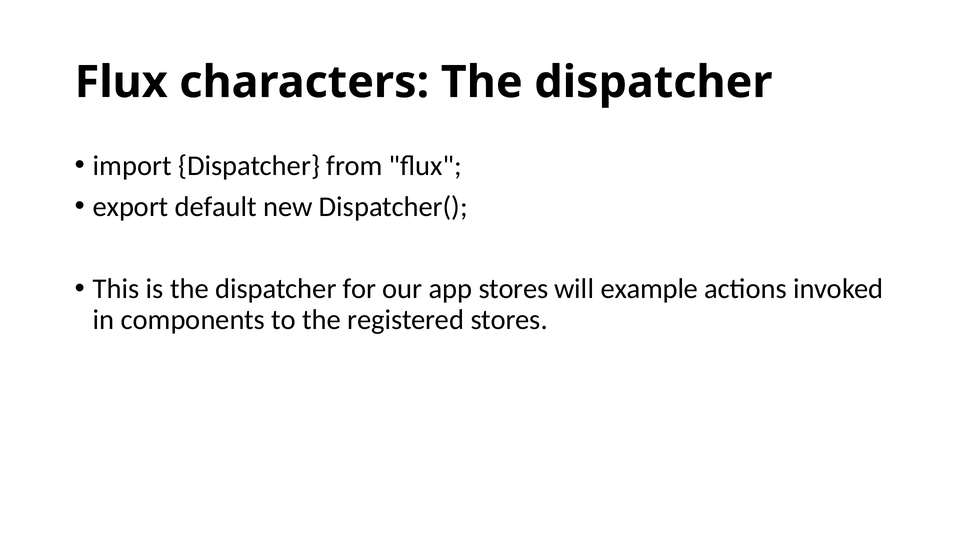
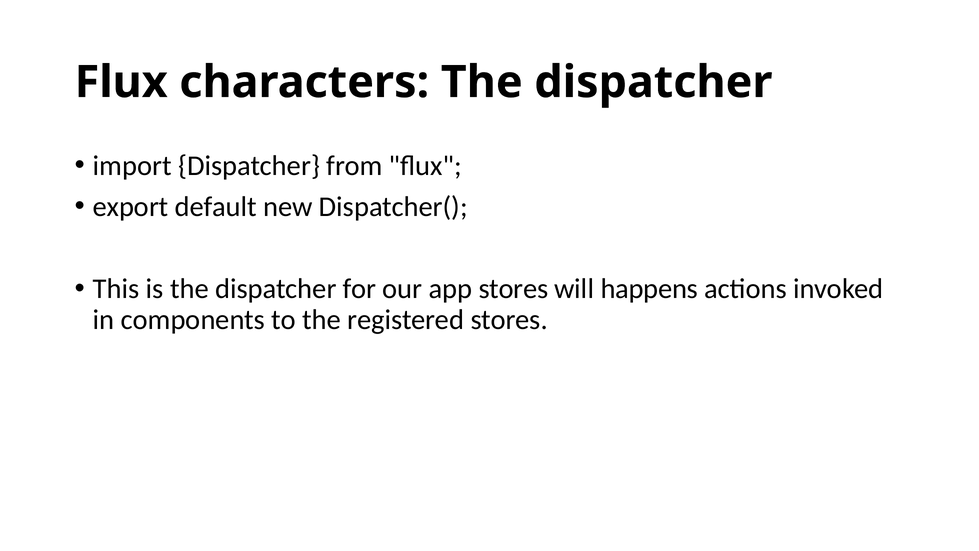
example: example -> happens (649, 289)
